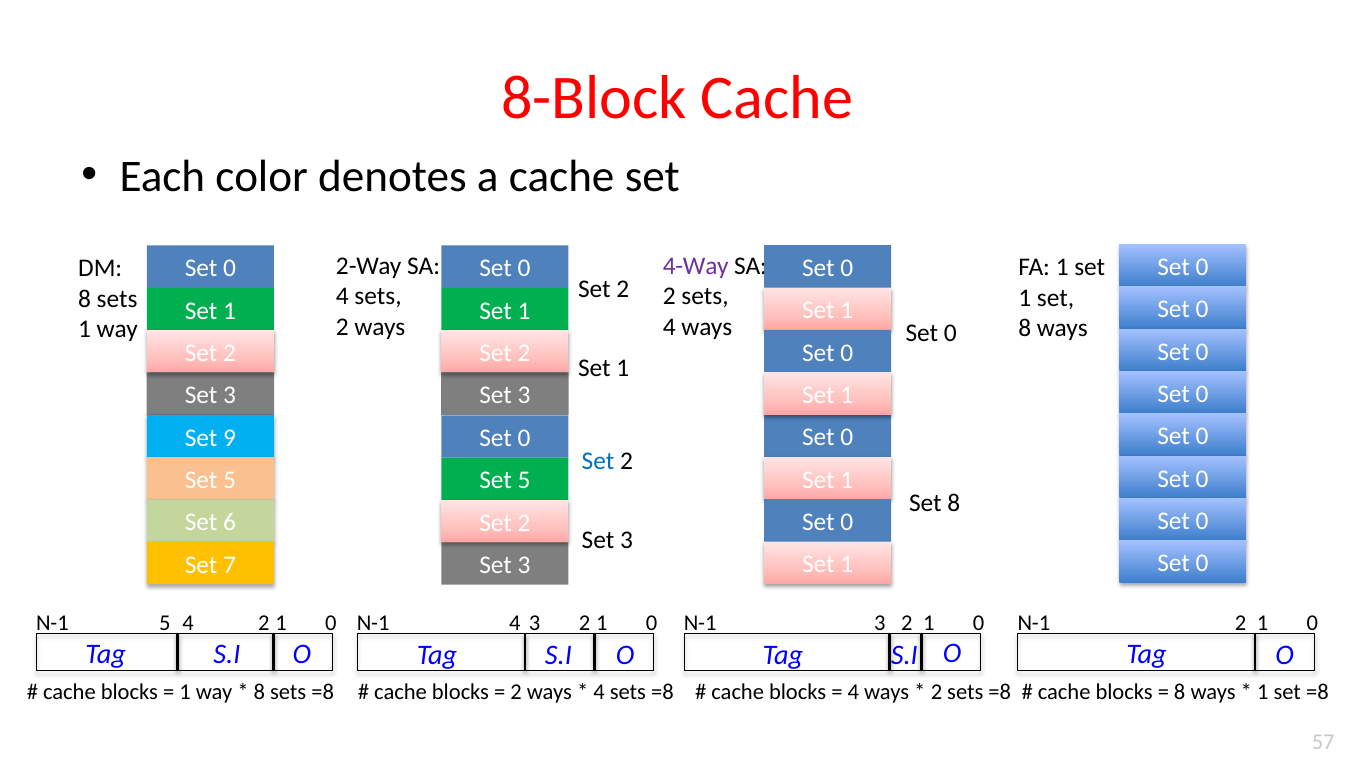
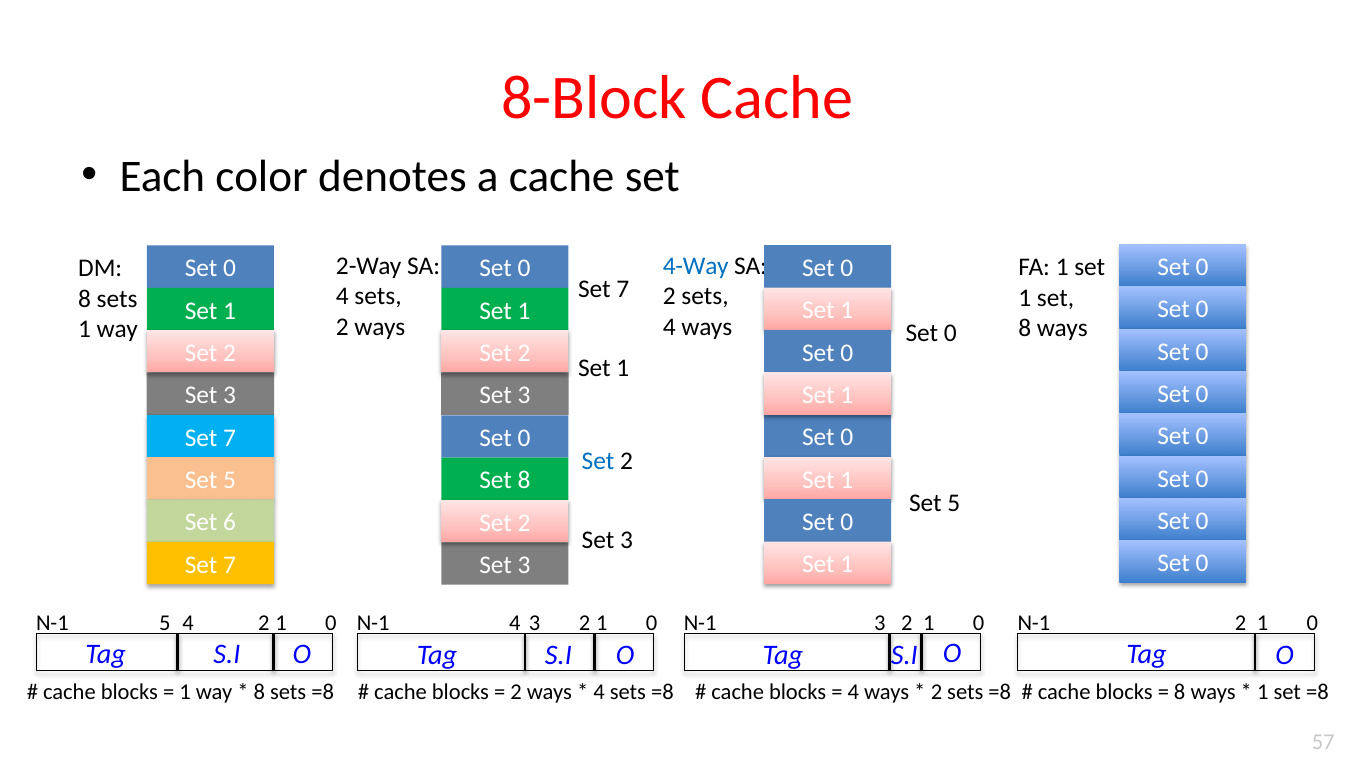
4-Way colour: purple -> blue (696, 266)
2: 2 -> 7 (623, 289)
9: 9 -> 7 (230, 438)
5: 5 -> 8 (524, 481)
8: 8 -> 5 (954, 503)
